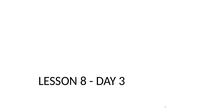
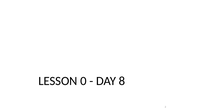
8: 8 -> 0 (83, 81)
3: 3 -> 8 (122, 81)
